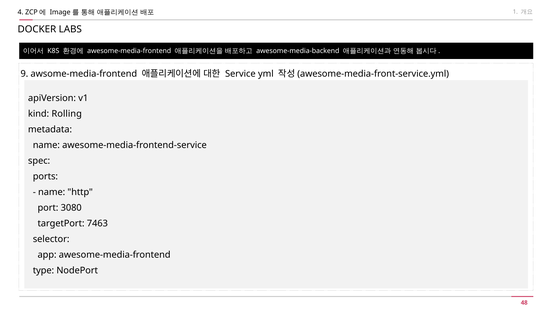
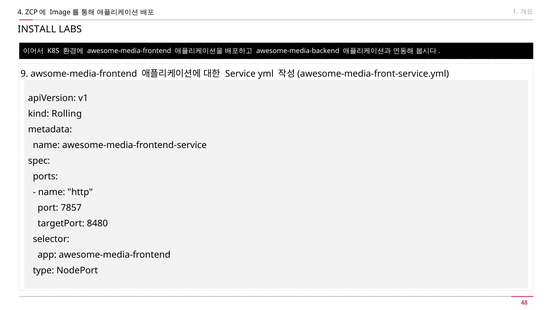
DOCKER: DOCKER -> INSTALL (37, 29)
3080: 3080 -> 7857 (71, 208)
7463: 7463 -> 8480 (97, 224)
